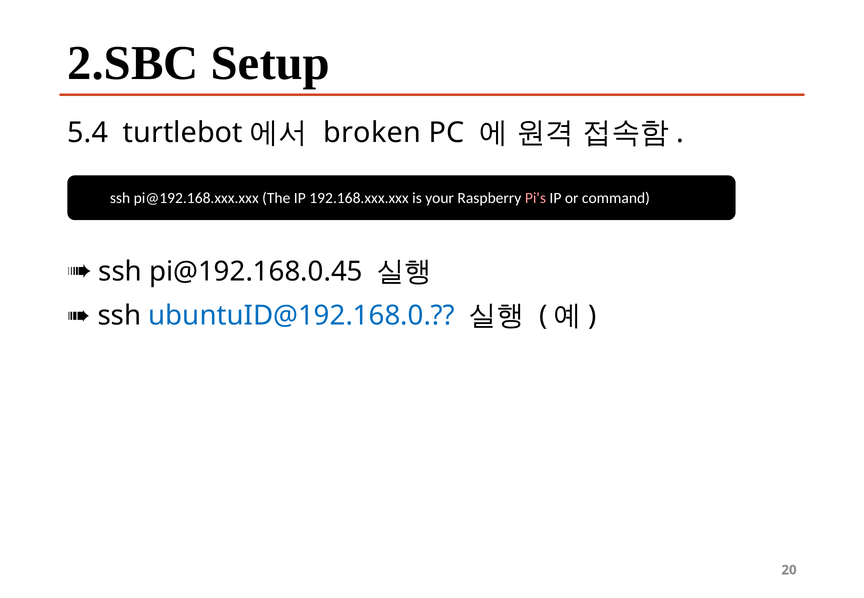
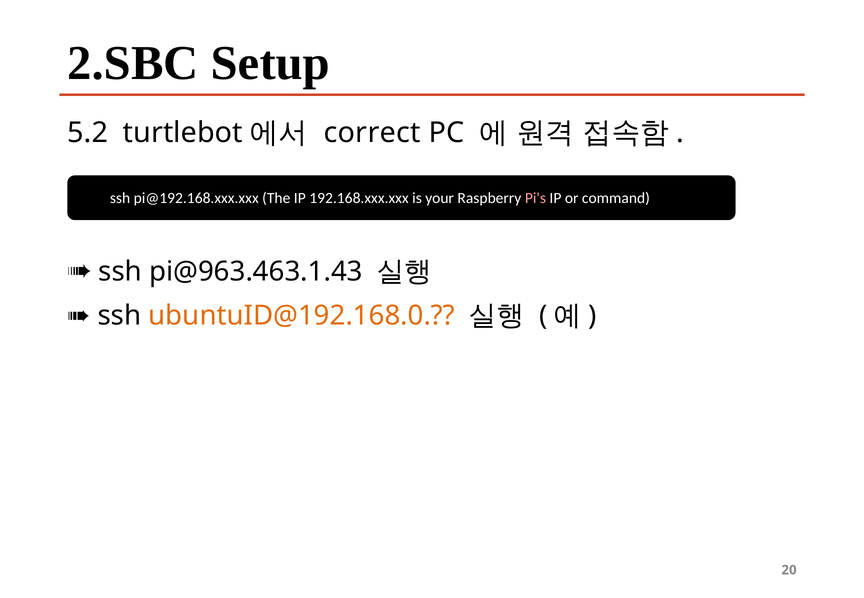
5.4: 5.4 -> 5.2 (88, 133)
broken: broken -> correct (372, 133)
pi@192.168.0.45: pi@192.168.0.45 -> pi@963.463.1.43 (256, 272)
ubuntuID@192.168.0 colour: blue -> orange (302, 316)
